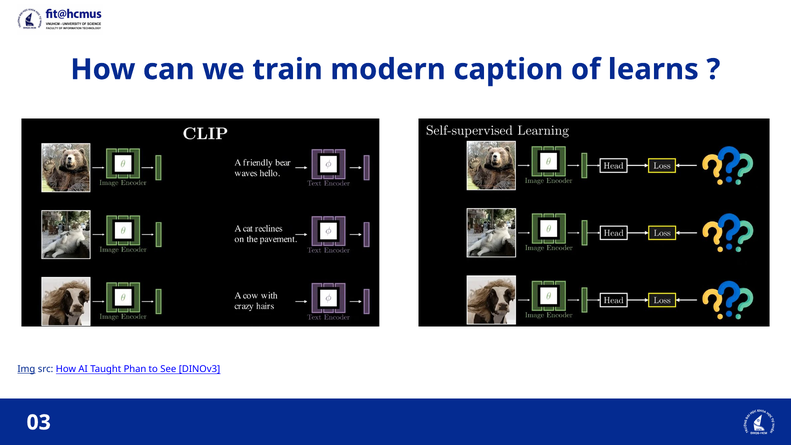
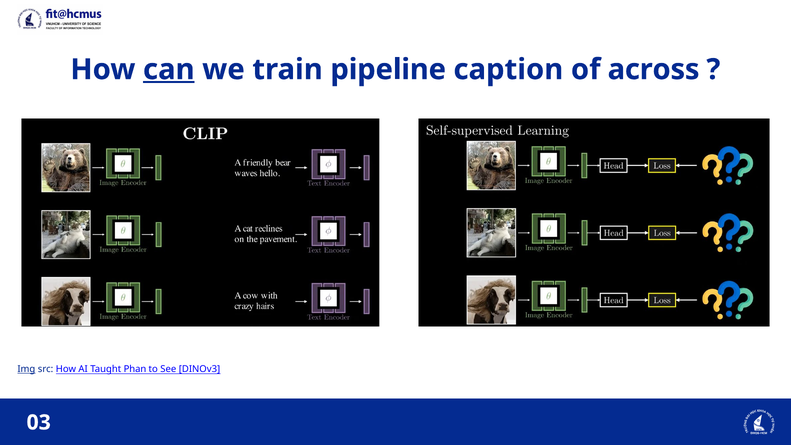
can underline: none -> present (169, 69)
modern: modern -> pipeline (388, 69)
learns: learns -> across (654, 69)
